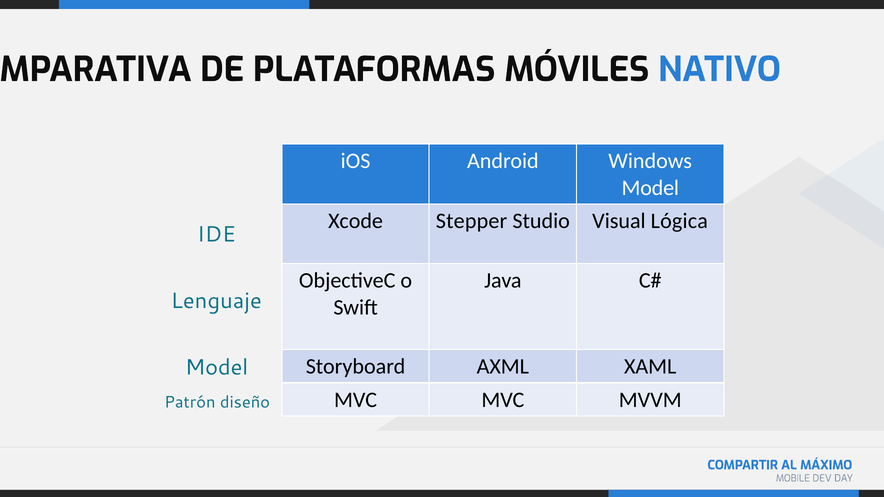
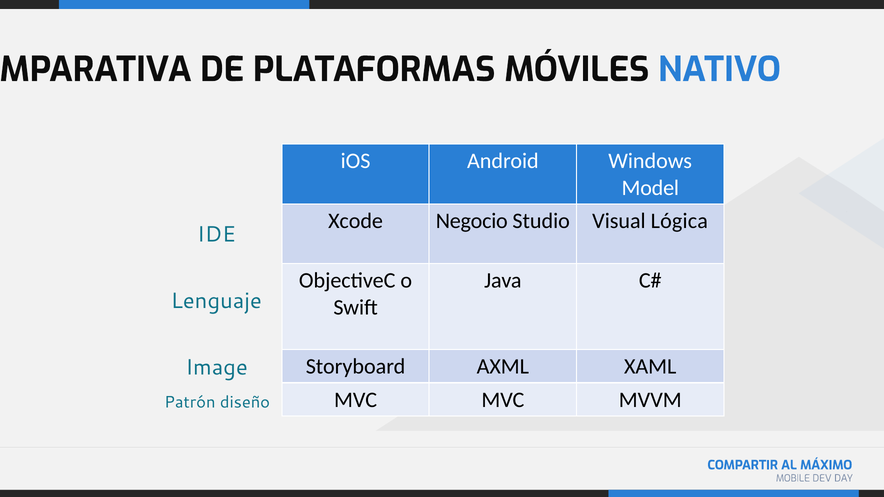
Stepper: Stepper -> Negocio (472, 221)
Model: Model -> Image (217, 368)
